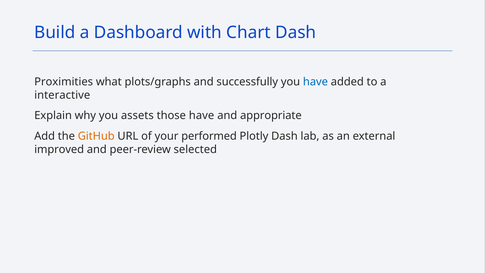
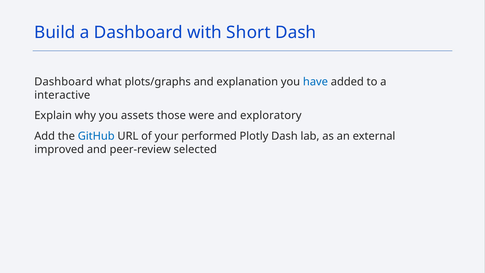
Chart: Chart -> Short (248, 32)
Proximities: Proximities -> Dashboard (64, 82)
successfully: successfully -> explanation (247, 82)
those have: have -> were (202, 116)
appropriate: appropriate -> exploratory (271, 116)
GitHub colour: orange -> blue (96, 136)
